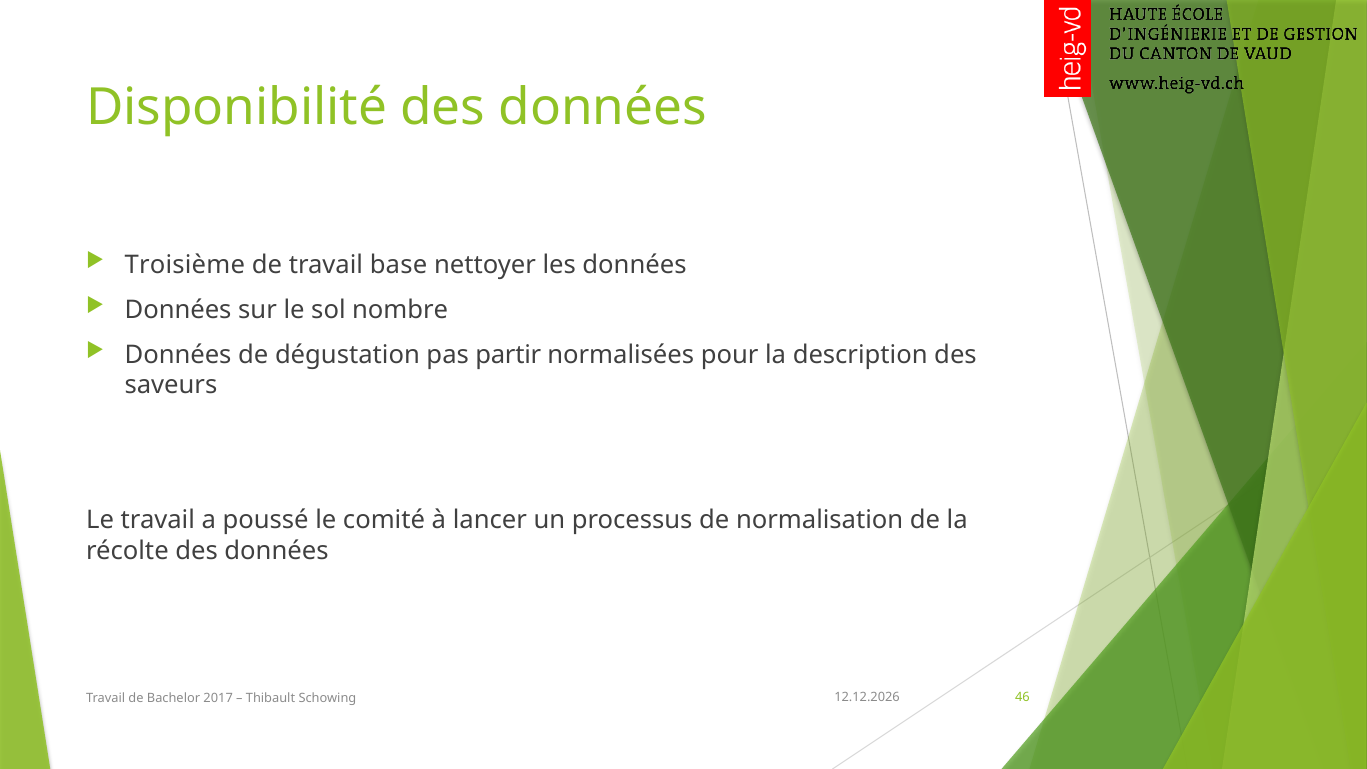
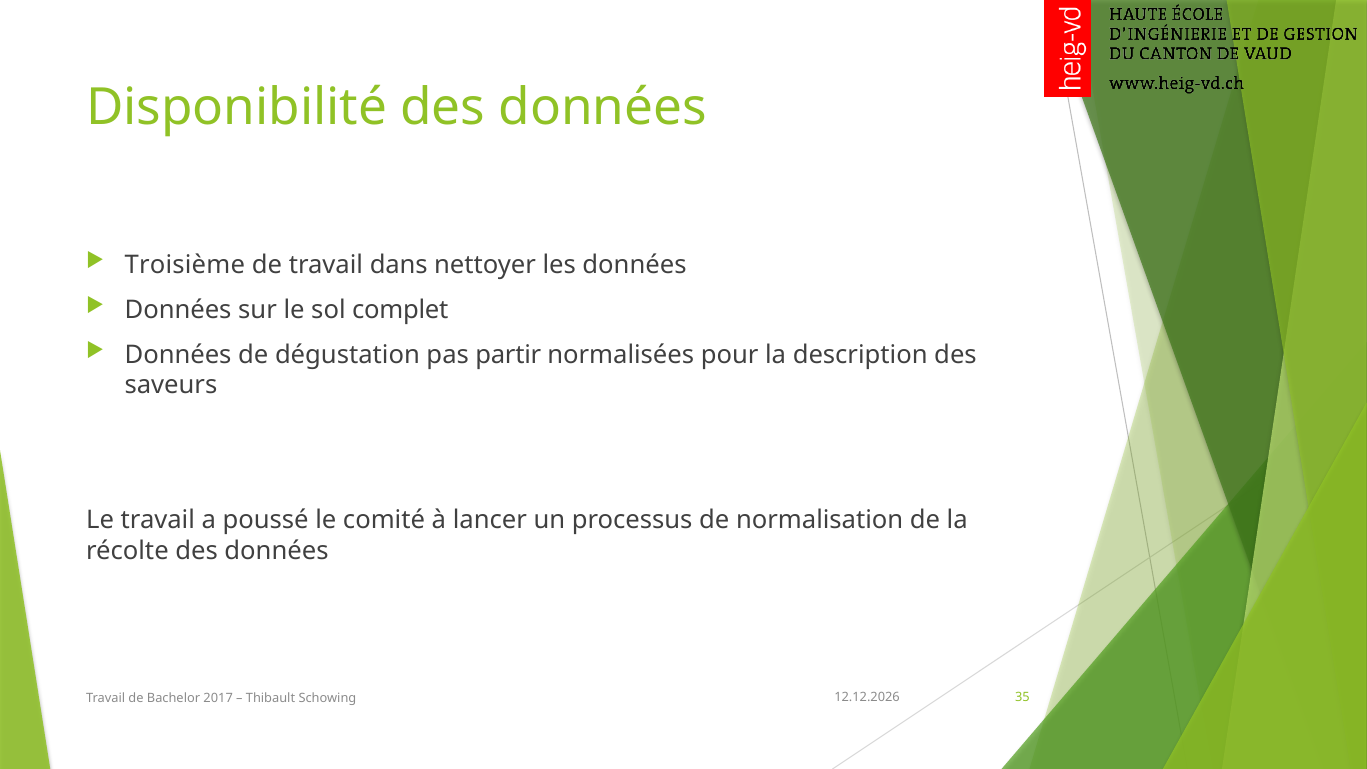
base: base -> dans (399, 265)
nombre: nombre -> complet (400, 310)
46: 46 -> 35 (1022, 698)
